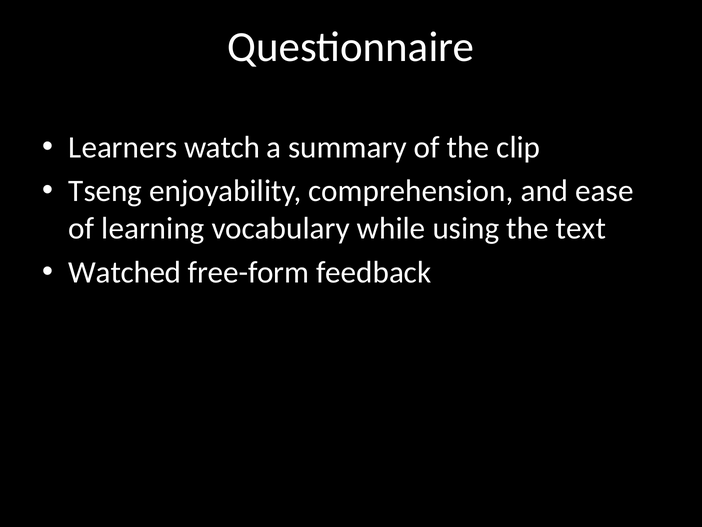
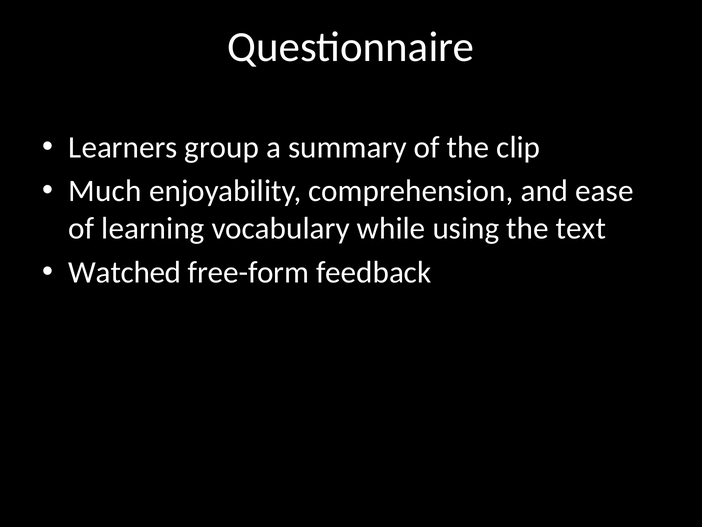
watch: watch -> group (222, 147)
Tseng: Tseng -> Much (105, 191)
